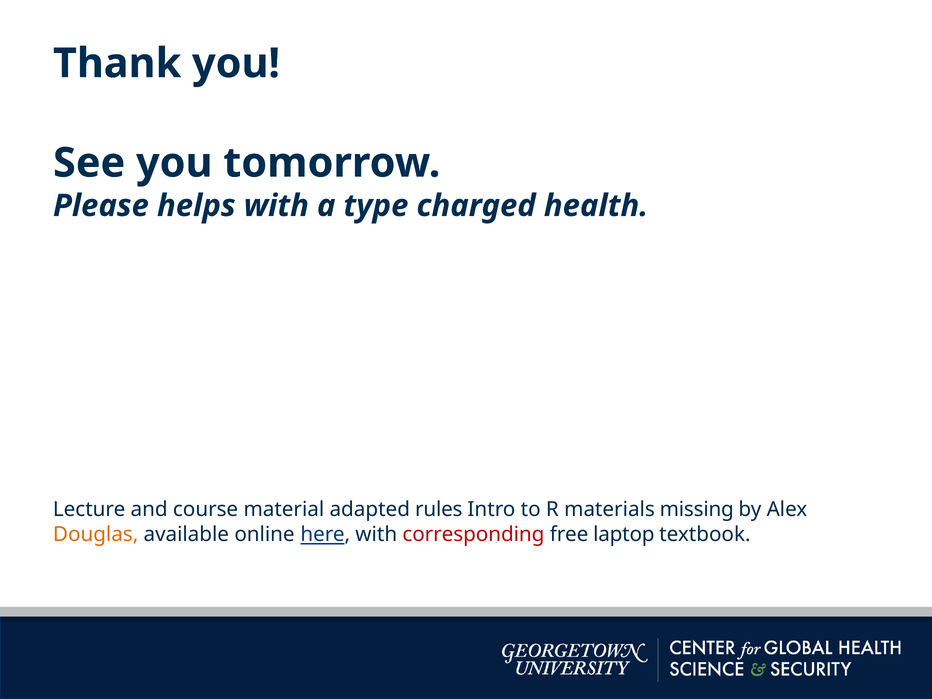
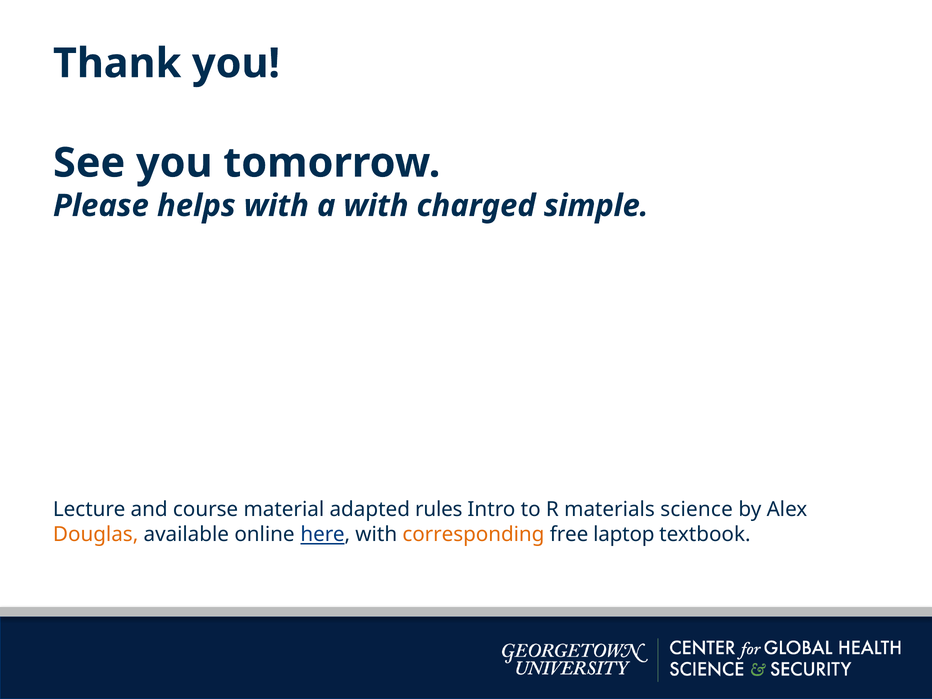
a type: type -> with (376, 206)
health: health -> simple (596, 206)
missing: missing -> science (697, 509)
corresponding colour: red -> orange (473, 534)
